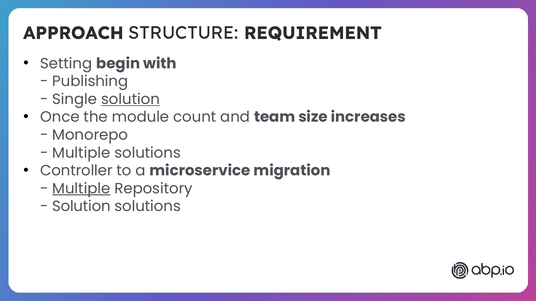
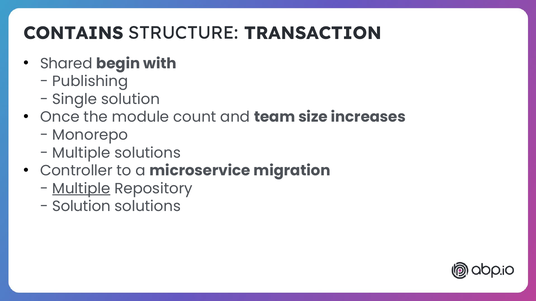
APPROACH: APPROACH -> CONTAINS (73, 33)
REQUIREMENT: REQUIREMENT -> TRANSACTION (313, 33)
Setting: Setting -> Shared (66, 64)
solution underline: present -> none (131, 99)
